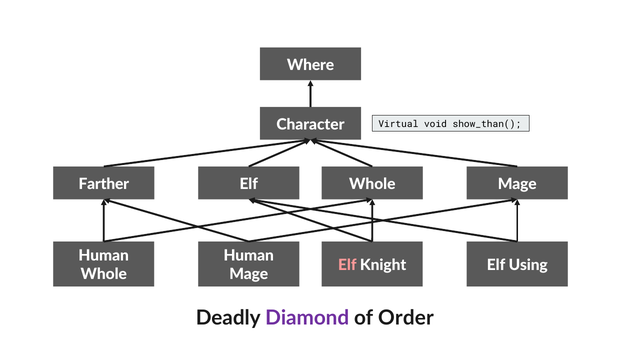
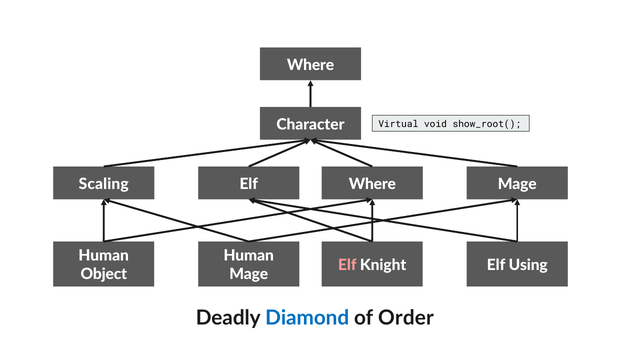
show_than(: show_than( -> show_root( (487, 124)
Farther: Farther -> Scaling (104, 184)
Whole: Whole -> Where (372, 184)
Whole: Whole -> Object (104, 275)
Diamond colour: purple -> blue (307, 318)
